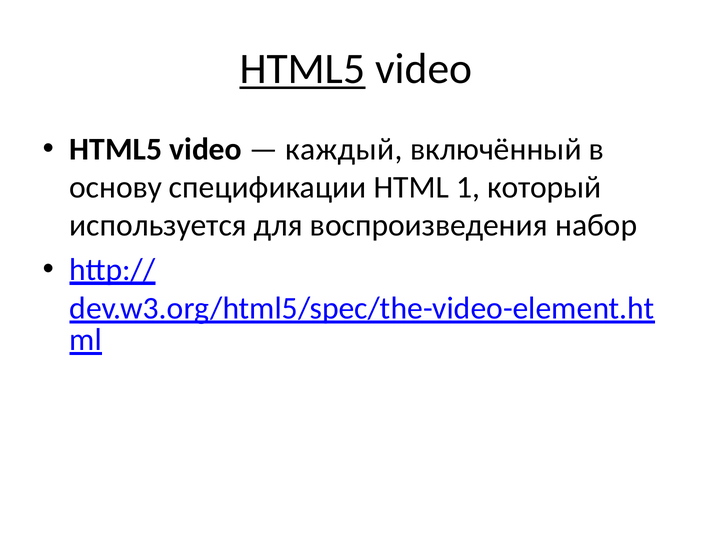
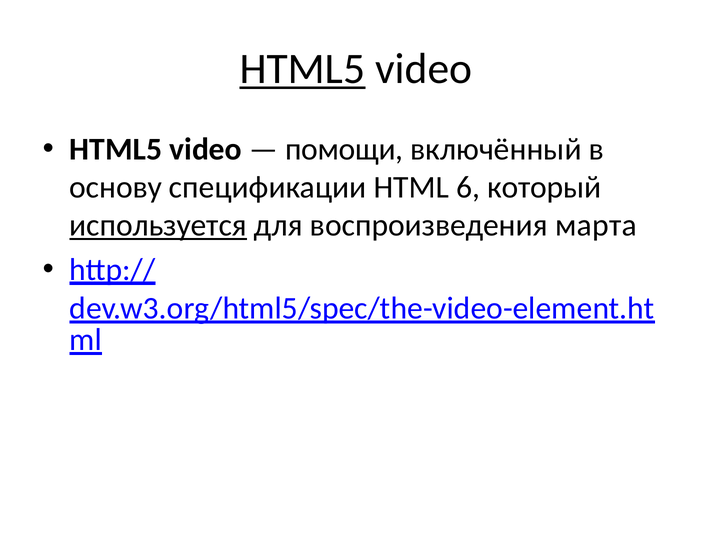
каждый: каждый -> помощи (344, 149)
1: 1 -> 6 (468, 187)
используется underline: none -> present (158, 225)
набор: набор -> марта (596, 225)
